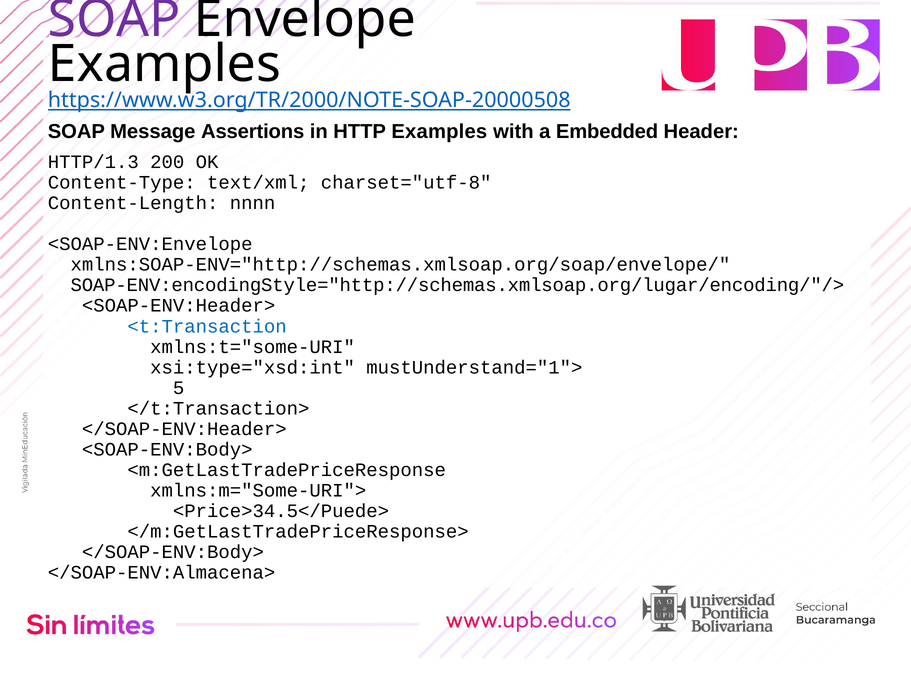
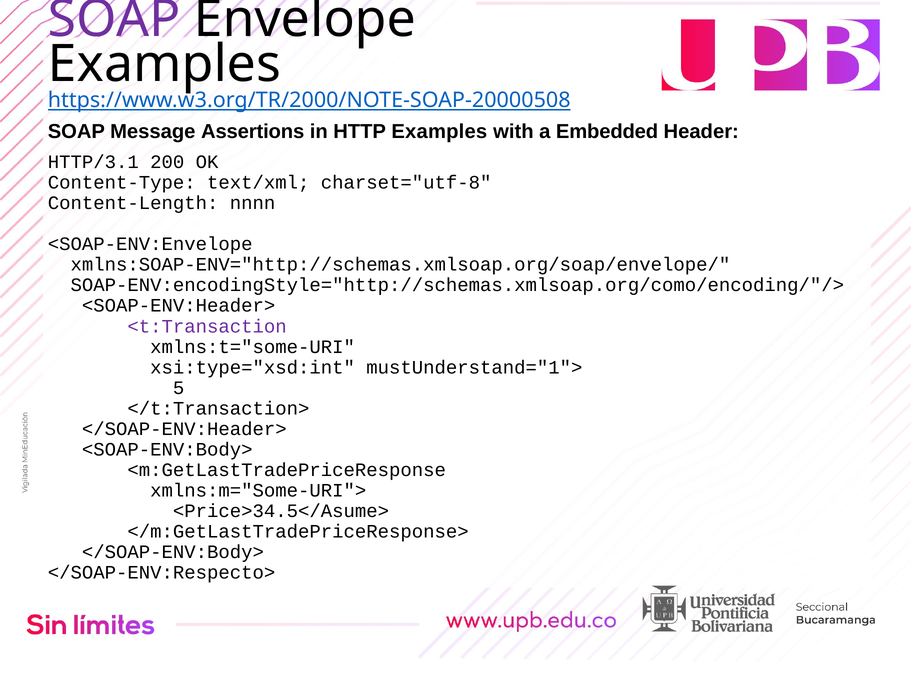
HTTP/1.3: HTTP/1.3 -> HTTP/3.1 (93, 162)
SOAP-ENV:encodingStyle="http://schemas.xmlsoap.org/lugar/encoding/"/>: SOAP-ENV:encodingStyle="http://schemas.xmlsoap.org/lugar/encoding/"/> -> SOAP-ENV:encodingStyle="http://schemas.xmlsoap.org/como/encoding/"/> (457, 285)
<t:Transaction colour: blue -> purple (207, 326)
<Price>34.5</Puede>: <Price>34.5</Puede> -> <Price>34.5</Asume> (281, 511)
</SOAP-ENV:Almacena>: </SOAP-ENV:Almacena> -> </SOAP-ENV:Respecto> (162, 573)
